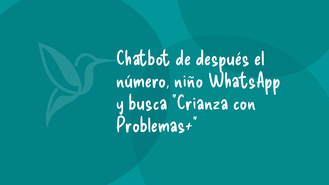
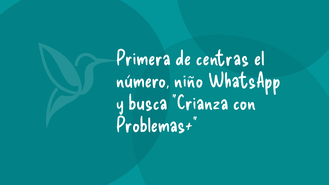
Chatbot: Chatbot -> Primera (144, 59)
después: después -> centras (222, 59)
